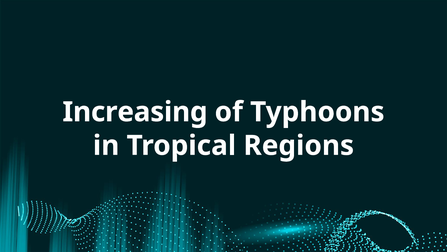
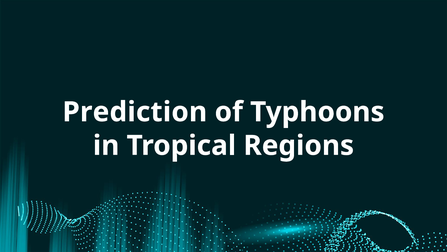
Increasing: Increasing -> Prediction (135, 112)
